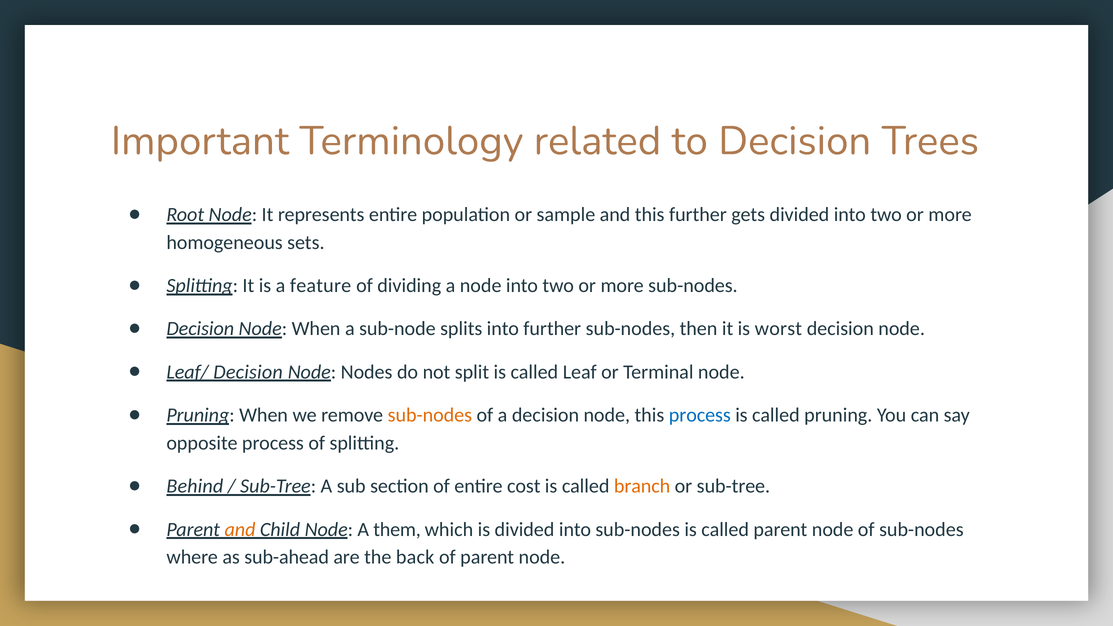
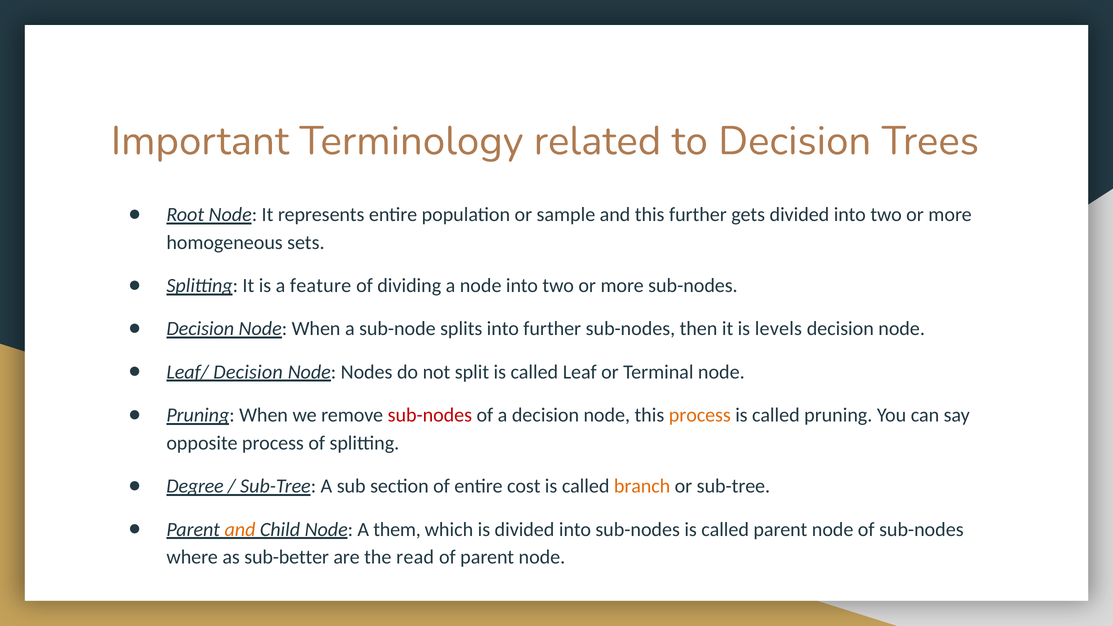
worst: worst -> levels (778, 329)
sub-nodes colour: orange -> red (430, 415)
process colour: blue -> orange (700, 415)
Behind: Behind -> Degree (195, 486)
sub-ahead: sub-ahead -> sub-better (287, 557)
back: back -> read (415, 557)
